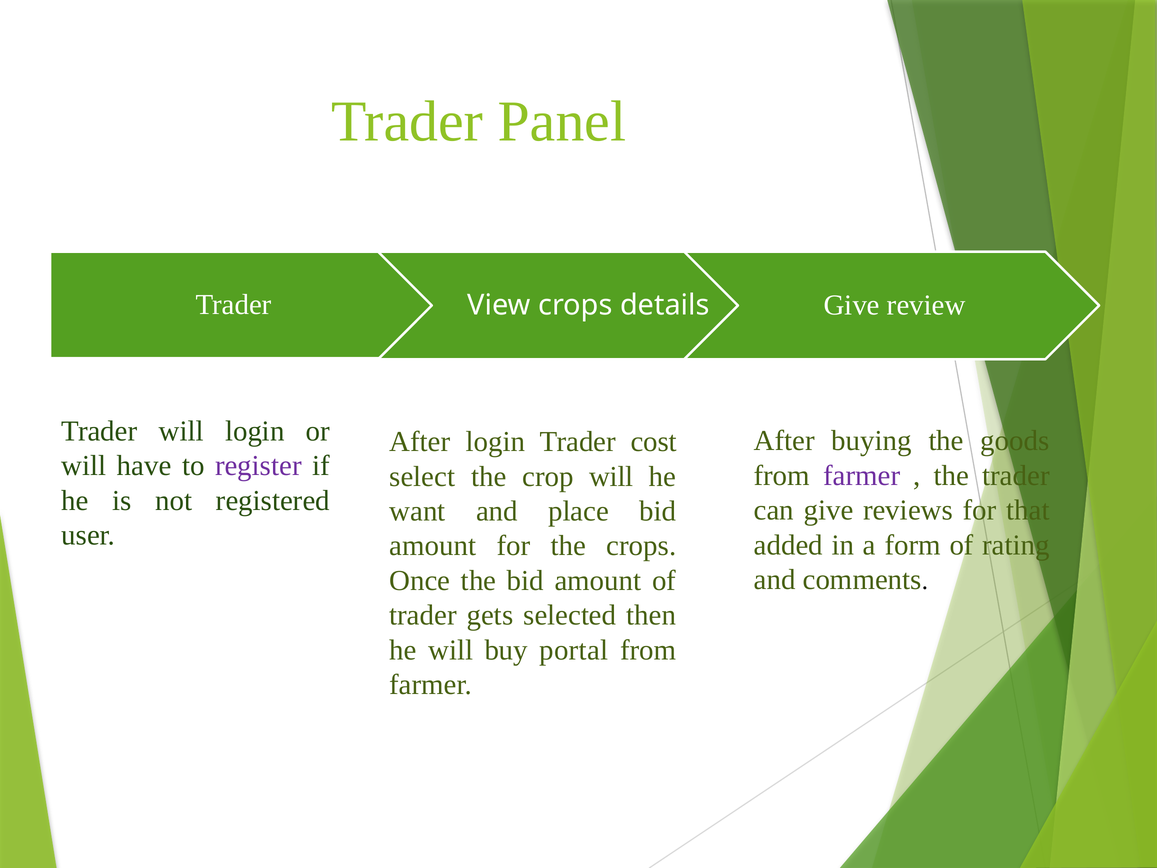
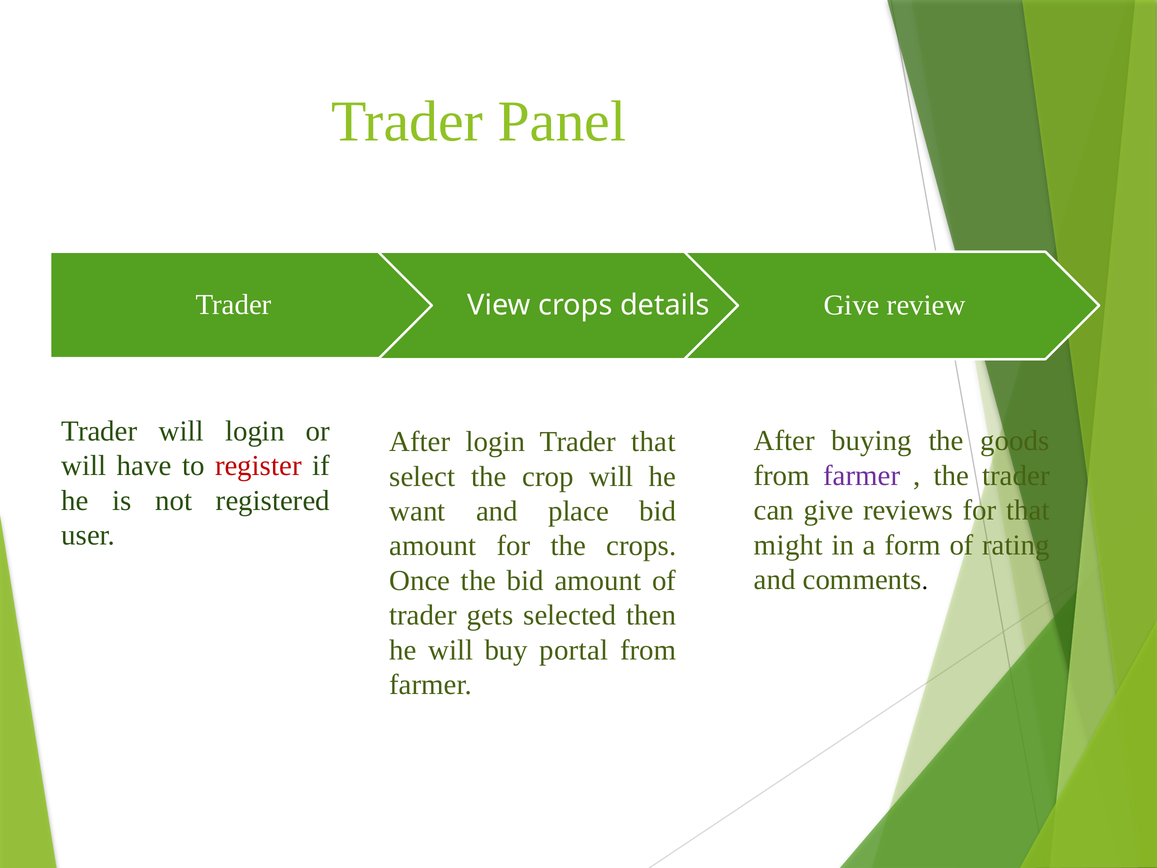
Trader cost: cost -> that (653, 442)
register colour: purple -> red (258, 466)
added: added -> might (788, 545)
